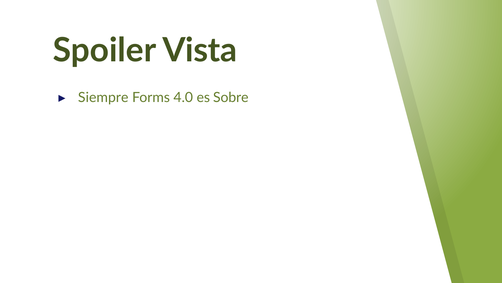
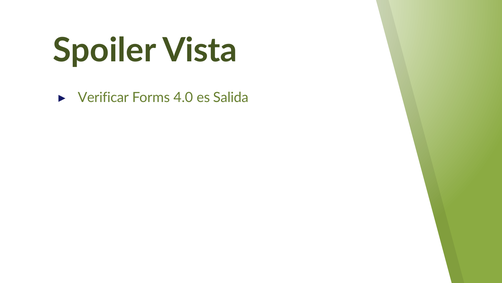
Siempre: Siempre -> Verificar (103, 97)
Sobre: Sobre -> Salida (231, 97)
